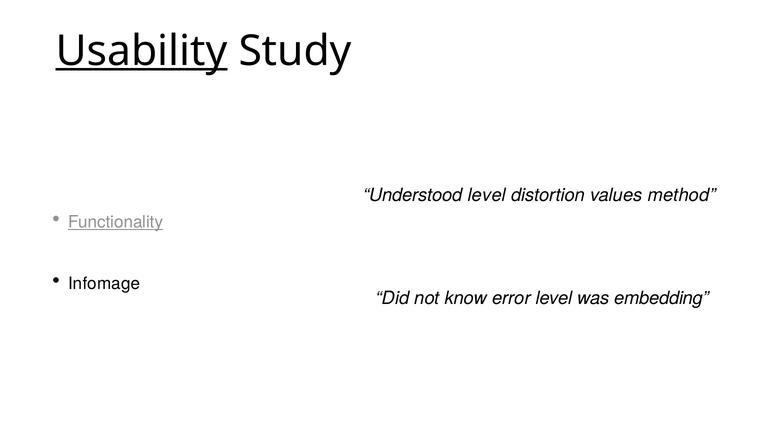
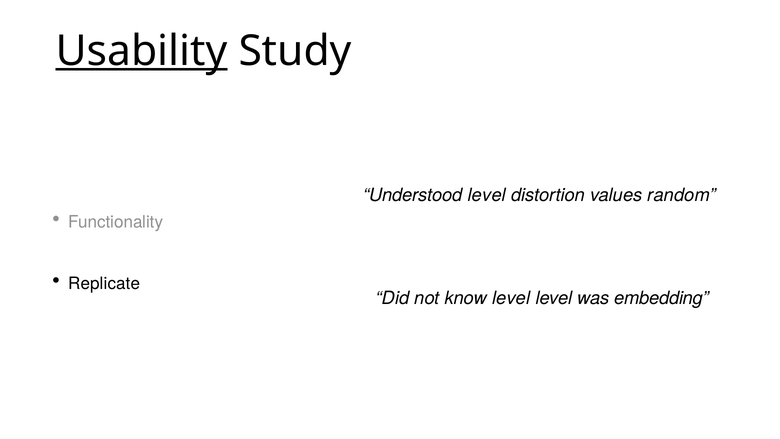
method: method -> random (682, 195)
Functionality underline: present -> none (116, 222)
Infomage: Infomage -> Replicate (104, 284)
know error: error -> level (511, 298)
